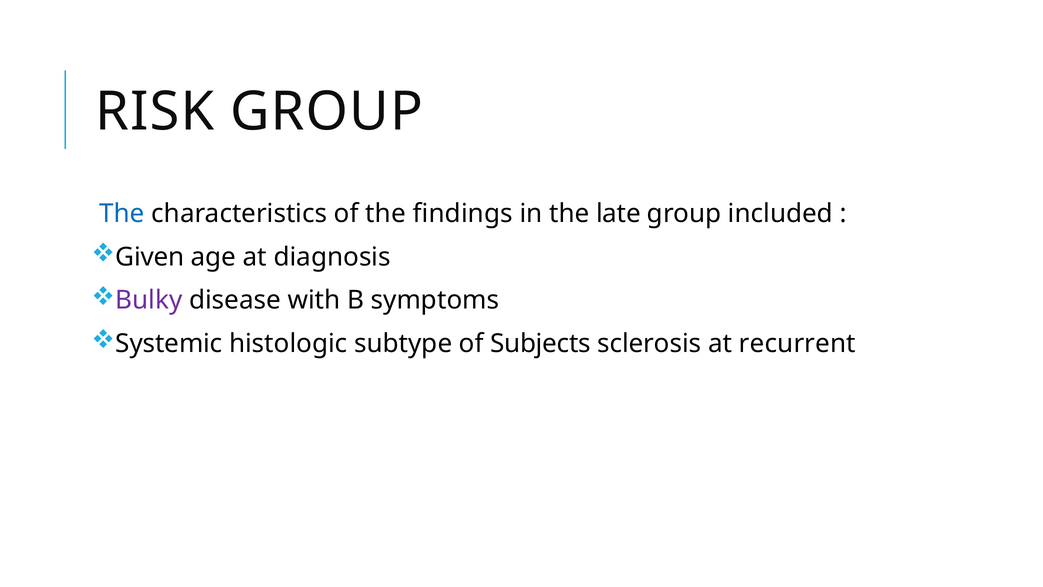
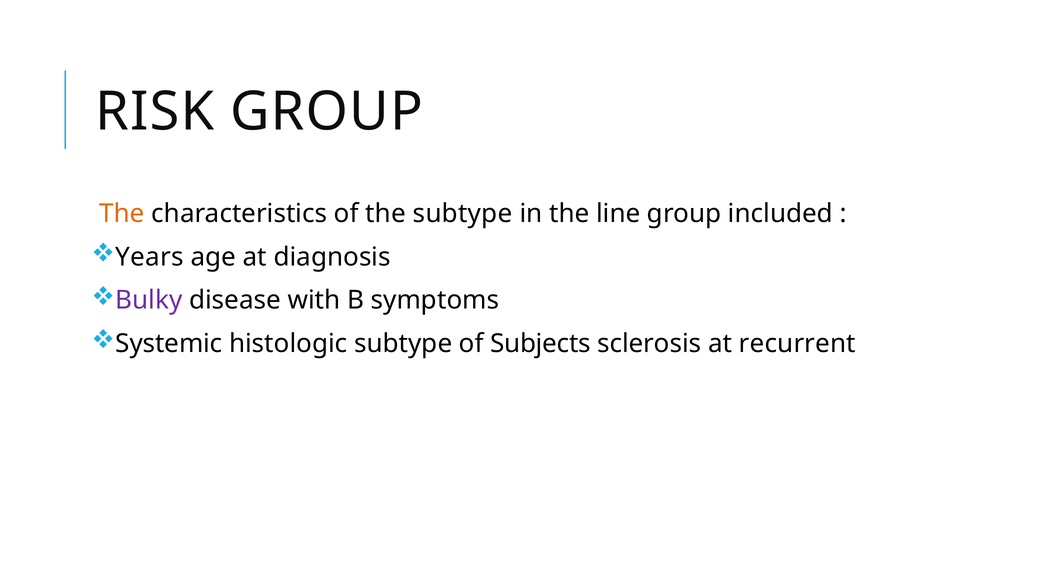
The colour: blue -> orange (122, 213)
the findings: findings -> subtype (463, 213)
late: late -> line (618, 213)
Given: Given -> Years (150, 257)
